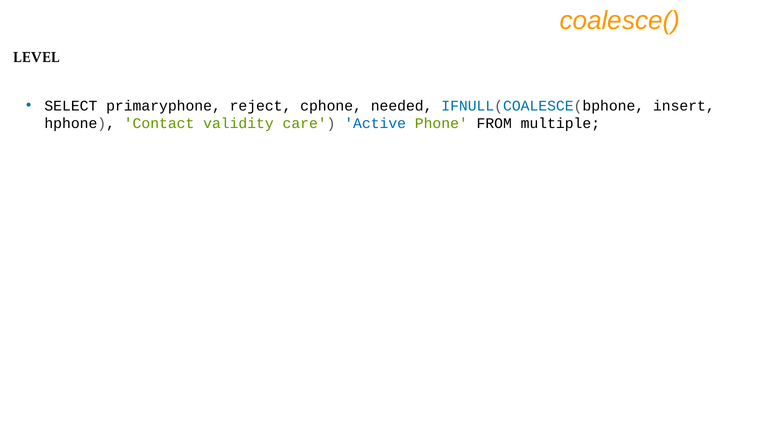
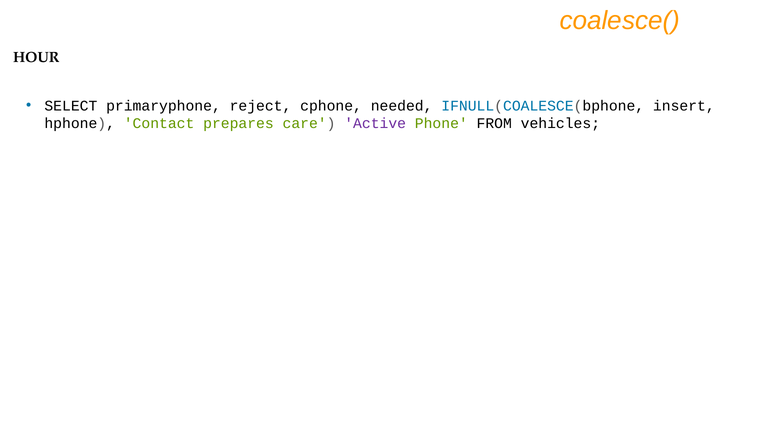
LEVEL: LEVEL -> HOUR (36, 57)
validity: validity -> prepares (238, 124)
Active colour: blue -> purple (375, 124)
multiple: multiple -> vehicles (560, 124)
